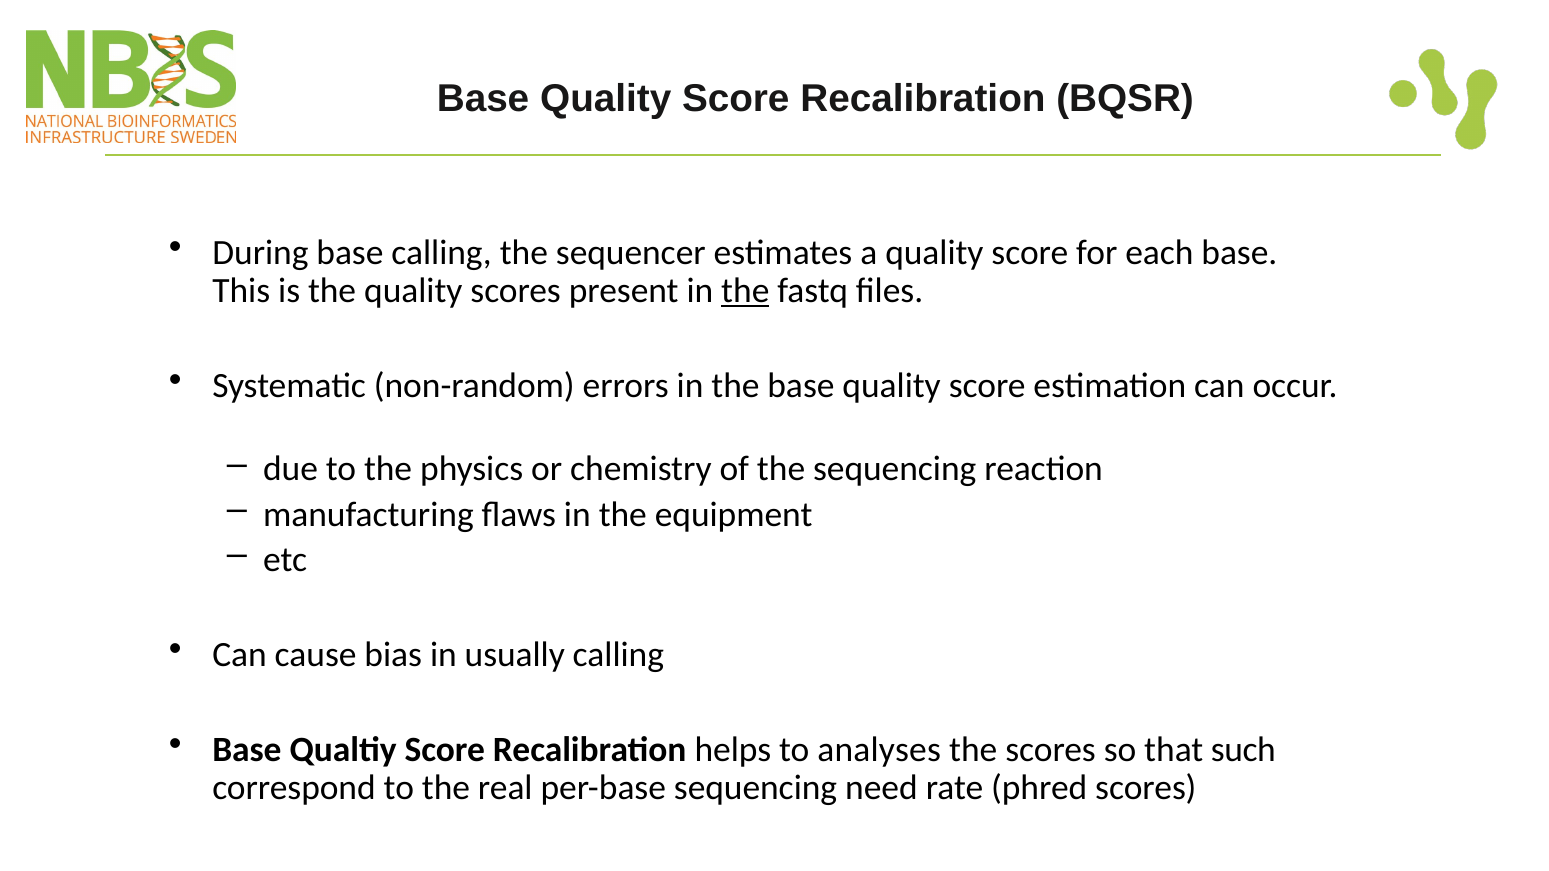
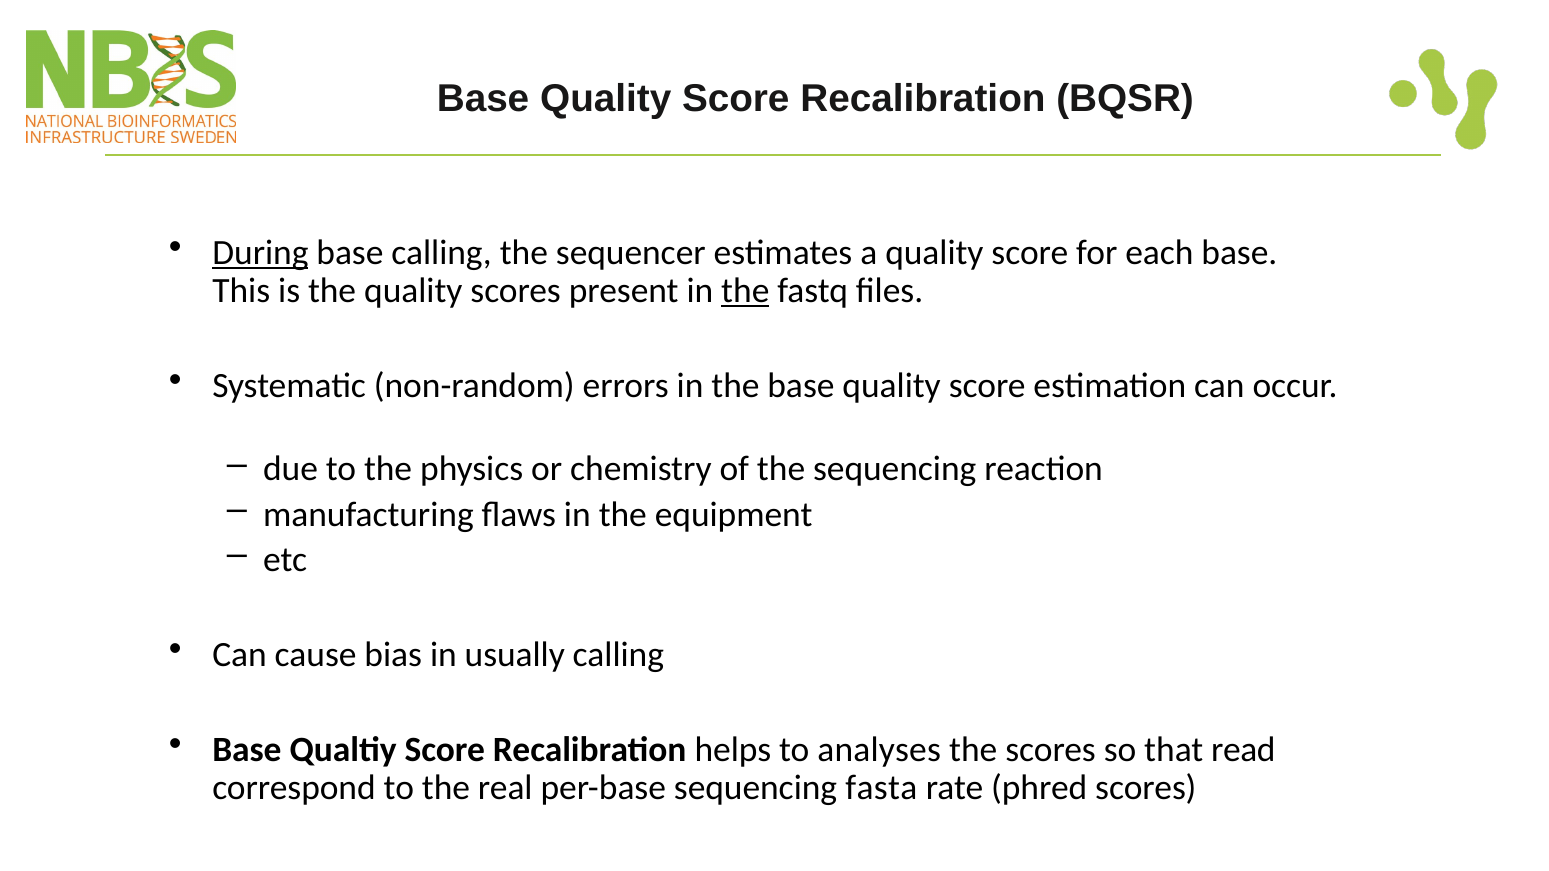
During underline: none -> present (260, 253)
such: such -> read (1243, 750)
need: need -> fasta (881, 788)
